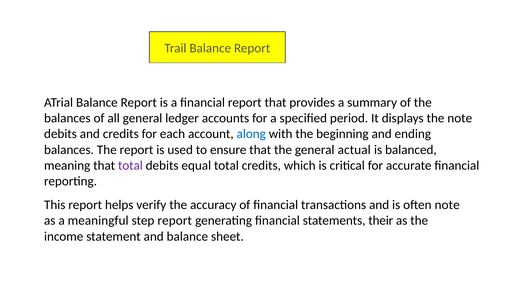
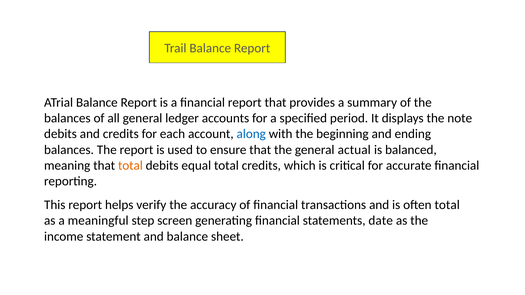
total colour: purple -> orange (130, 166)
often note: note -> total (447, 205)
step report: report -> screen (175, 221)
their: their -> date (381, 221)
